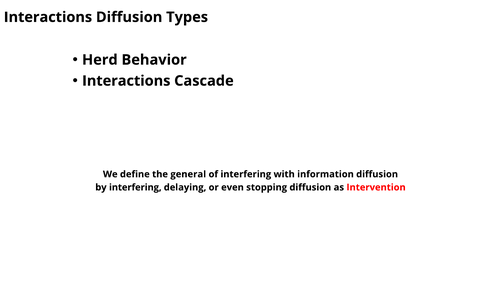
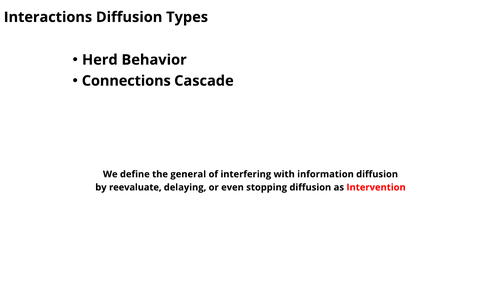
Interactions: Interactions -> Connections (126, 81)
by interfering: interfering -> reevaluate (135, 187)
